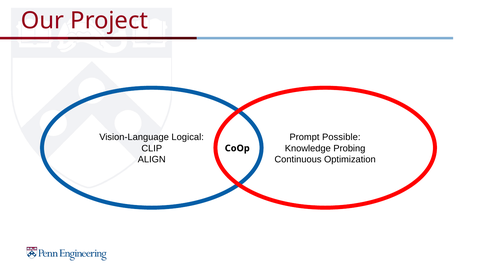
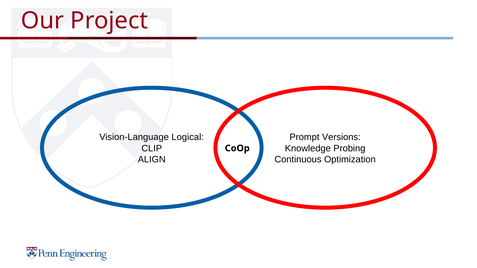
Possible: Possible -> Versions (341, 137)
